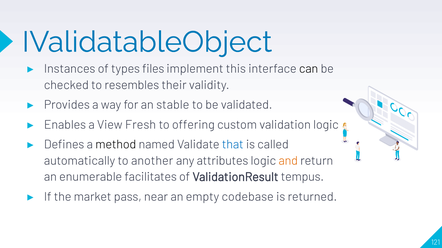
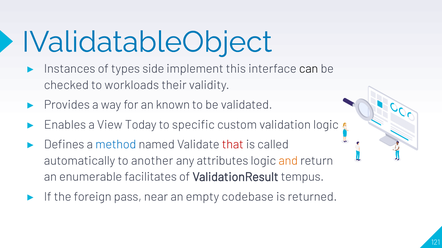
files: files -> side (153, 69)
resembles: resembles -> workloads (132, 85)
stable: stable -> known (173, 105)
Fresh: Fresh -> Today (141, 125)
offering: offering -> specific (193, 125)
method colour: black -> blue (116, 145)
that colour: blue -> red (233, 145)
market: market -> foreign (93, 197)
